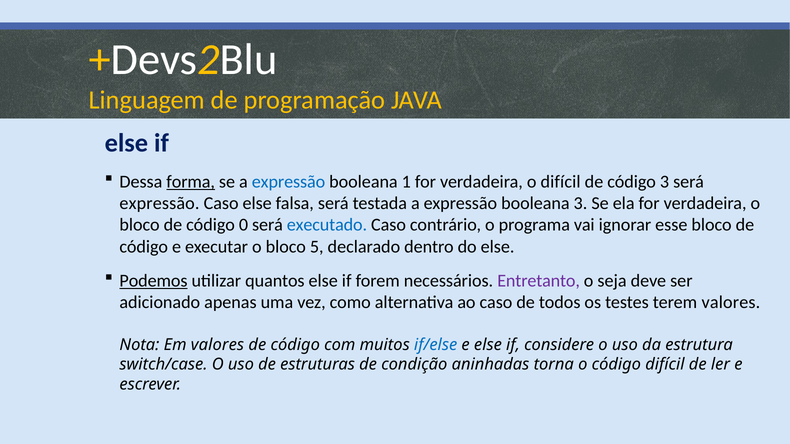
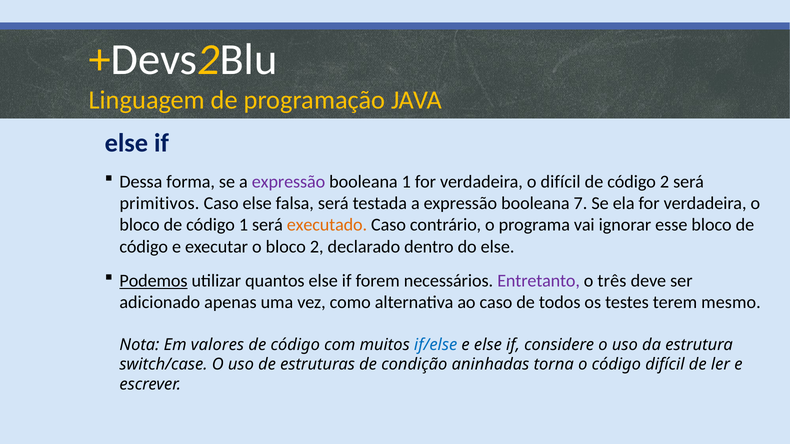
forma underline: present -> none (191, 182)
expressão colour: blue -> purple (289, 182)
código 3: 3 -> 2 (665, 182)
expressão: expressão -> primitivos (159, 204)
booleana 3: 3 -> 7 (580, 204)
código 0: 0 -> 1 (243, 225)
executado colour: blue -> orange (327, 225)
bloco 5: 5 -> 2 (317, 247)
seja: seja -> três (612, 281)
terem valores: valores -> mesmo (731, 303)
